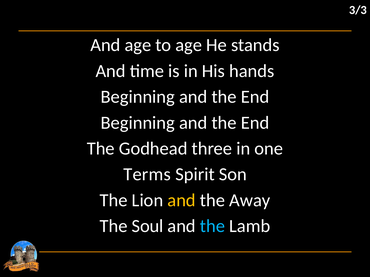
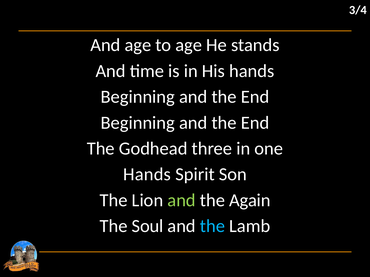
3/3: 3/3 -> 3/4 (358, 10)
Terms: Terms -> Hands (147, 175)
and colour: yellow -> light green (182, 201)
Away: Away -> Again (250, 201)
